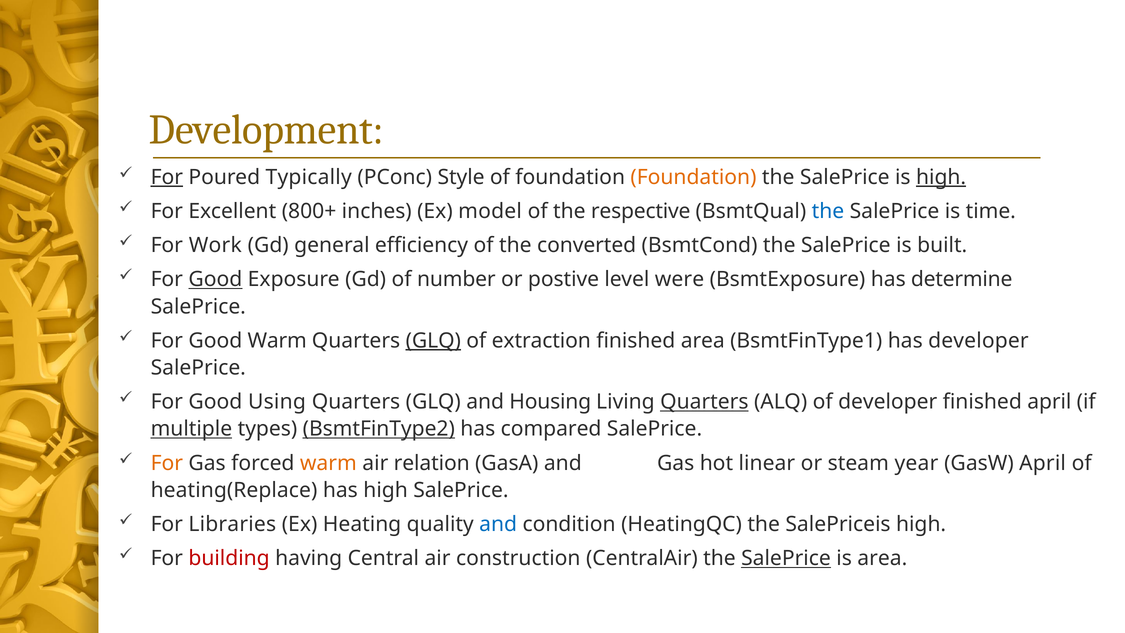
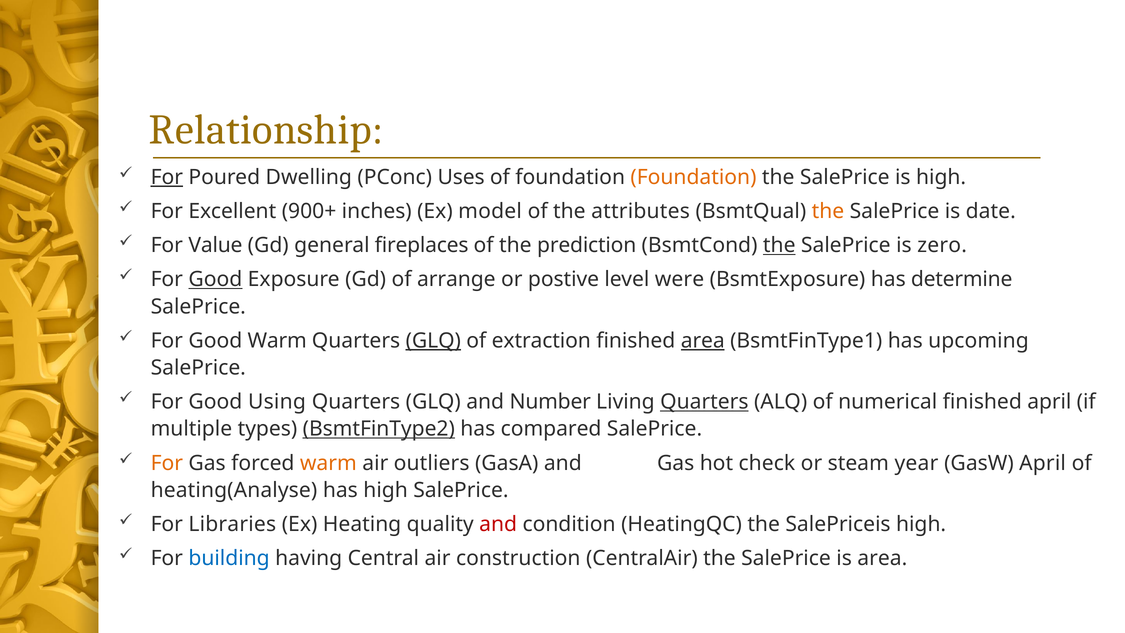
Development: Development -> Relationship (266, 130)
Typically: Typically -> Dwelling (309, 177)
Style: Style -> Uses (461, 177)
high underline: present -> none (941, 177)
800+: 800+ -> 900+ (309, 211)
respective: respective -> attributes (641, 211)
the colour: blue -> orange (828, 211)
time: time -> date (991, 211)
Work: Work -> Value (215, 245)
efficiency: efficiency -> fireplaces (422, 245)
converted: converted -> prediction (587, 245)
the underline: none -> present (779, 245)
built: built -> zero (942, 245)
number: number -> arrange (456, 279)
area underline: none -> present (703, 341)
has developer: developer -> upcoming (978, 341)
Housing: Housing -> Number (550, 402)
of developer: developer -> numerical (888, 402)
multiple underline: present -> none (191, 429)
relation: relation -> outliers (432, 463)
linear: linear -> check (767, 463)
heating(Replace: heating(Replace -> heating(Analyse (234, 490)
and colour: blue -> red (498, 524)
building colour: red -> blue (229, 558)
SalePrice underline: present -> none (786, 558)
